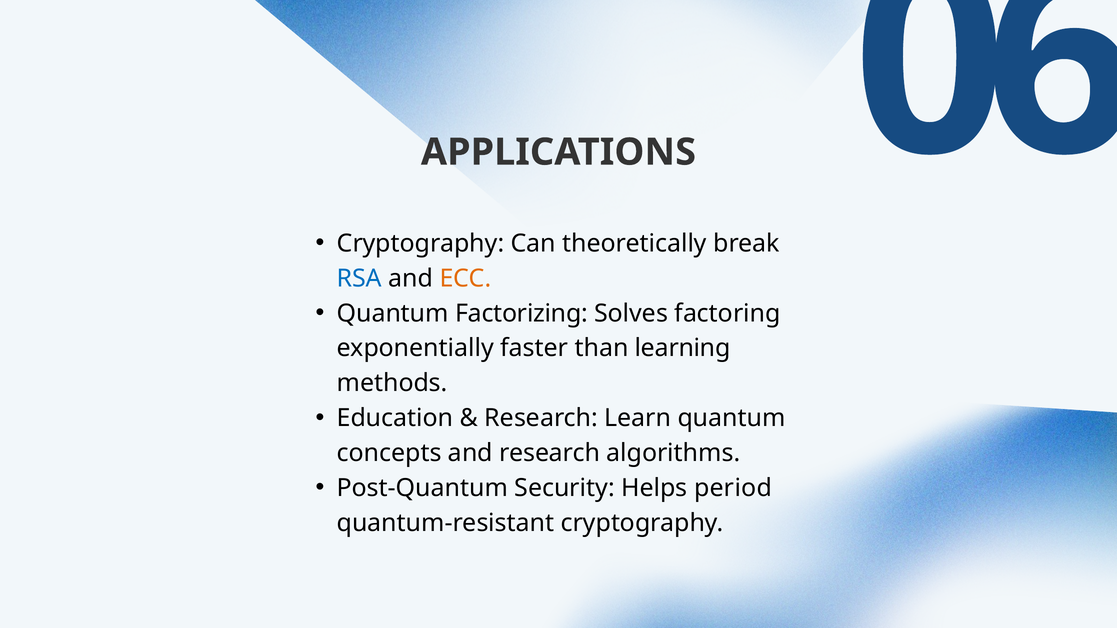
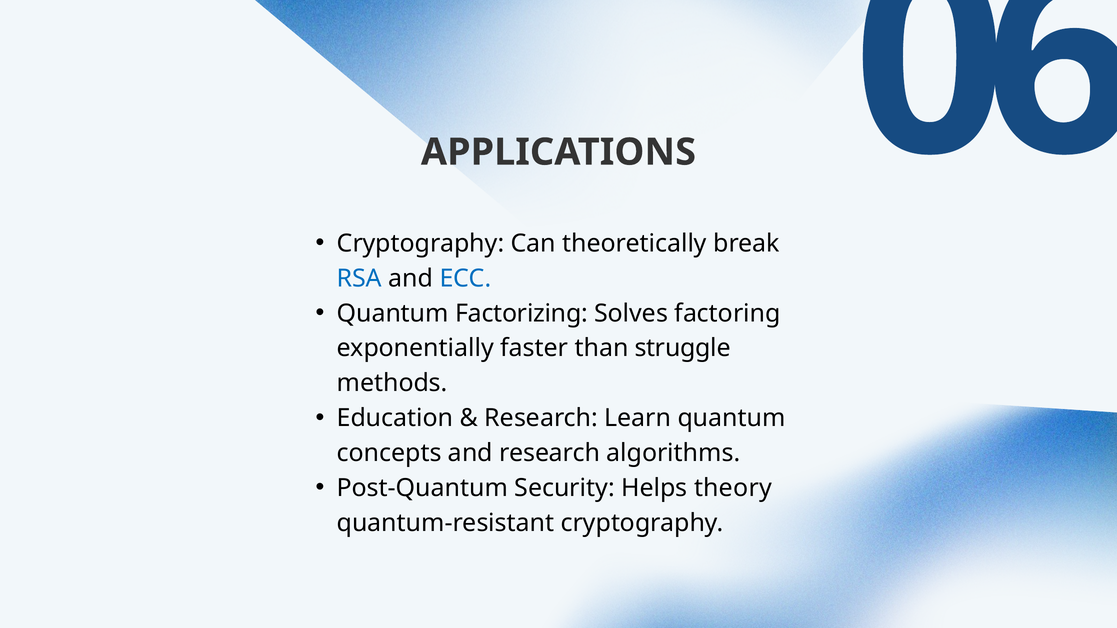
ECC colour: orange -> blue (465, 279)
learning: learning -> struggle (683, 348)
period: period -> theory (733, 488)
